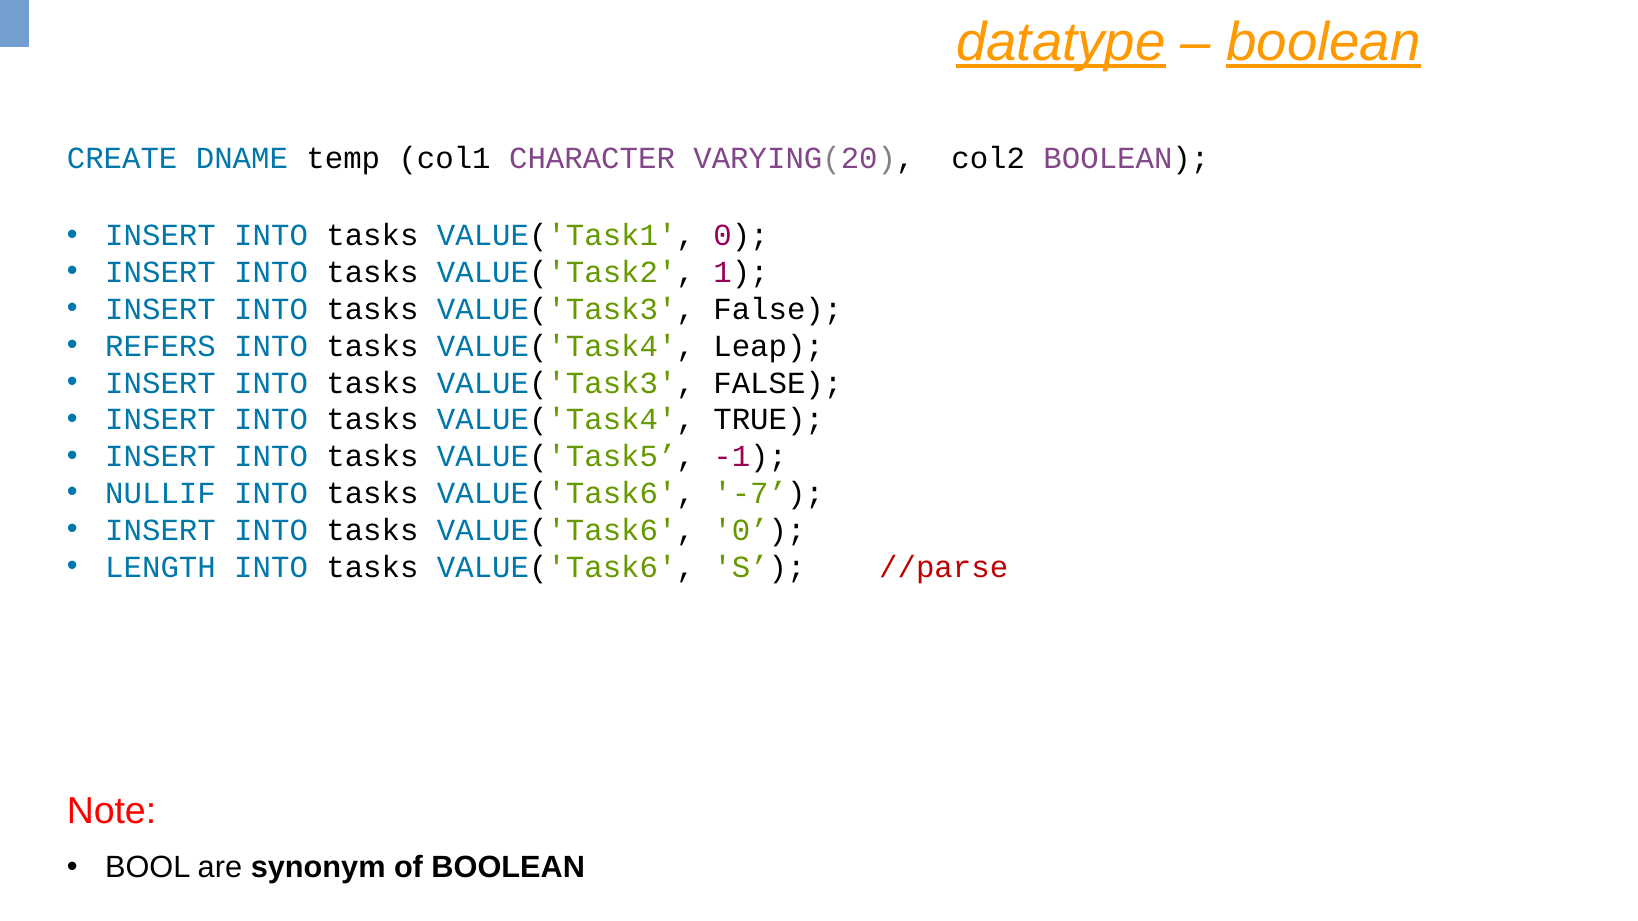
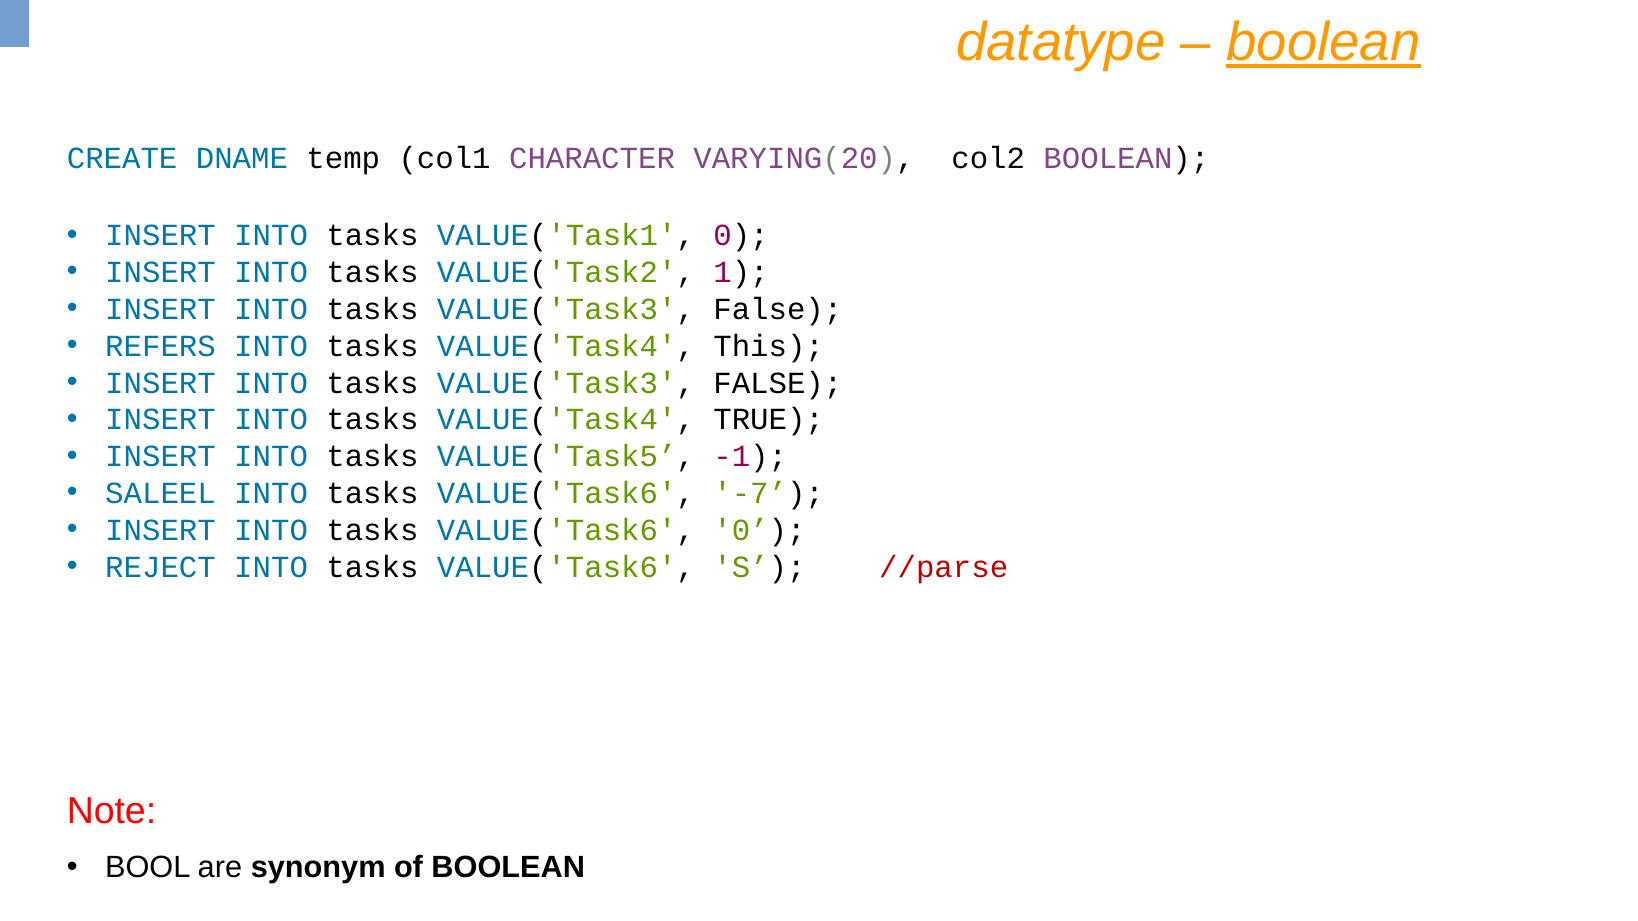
datatype underline: present -> none (1061, 43)
Leap: Leap -> This (769, 346)
NULLIF: NULLIF -> SALEEL (161, 494)
LENGTH: LENGTH -> REJECT (161, 567)
